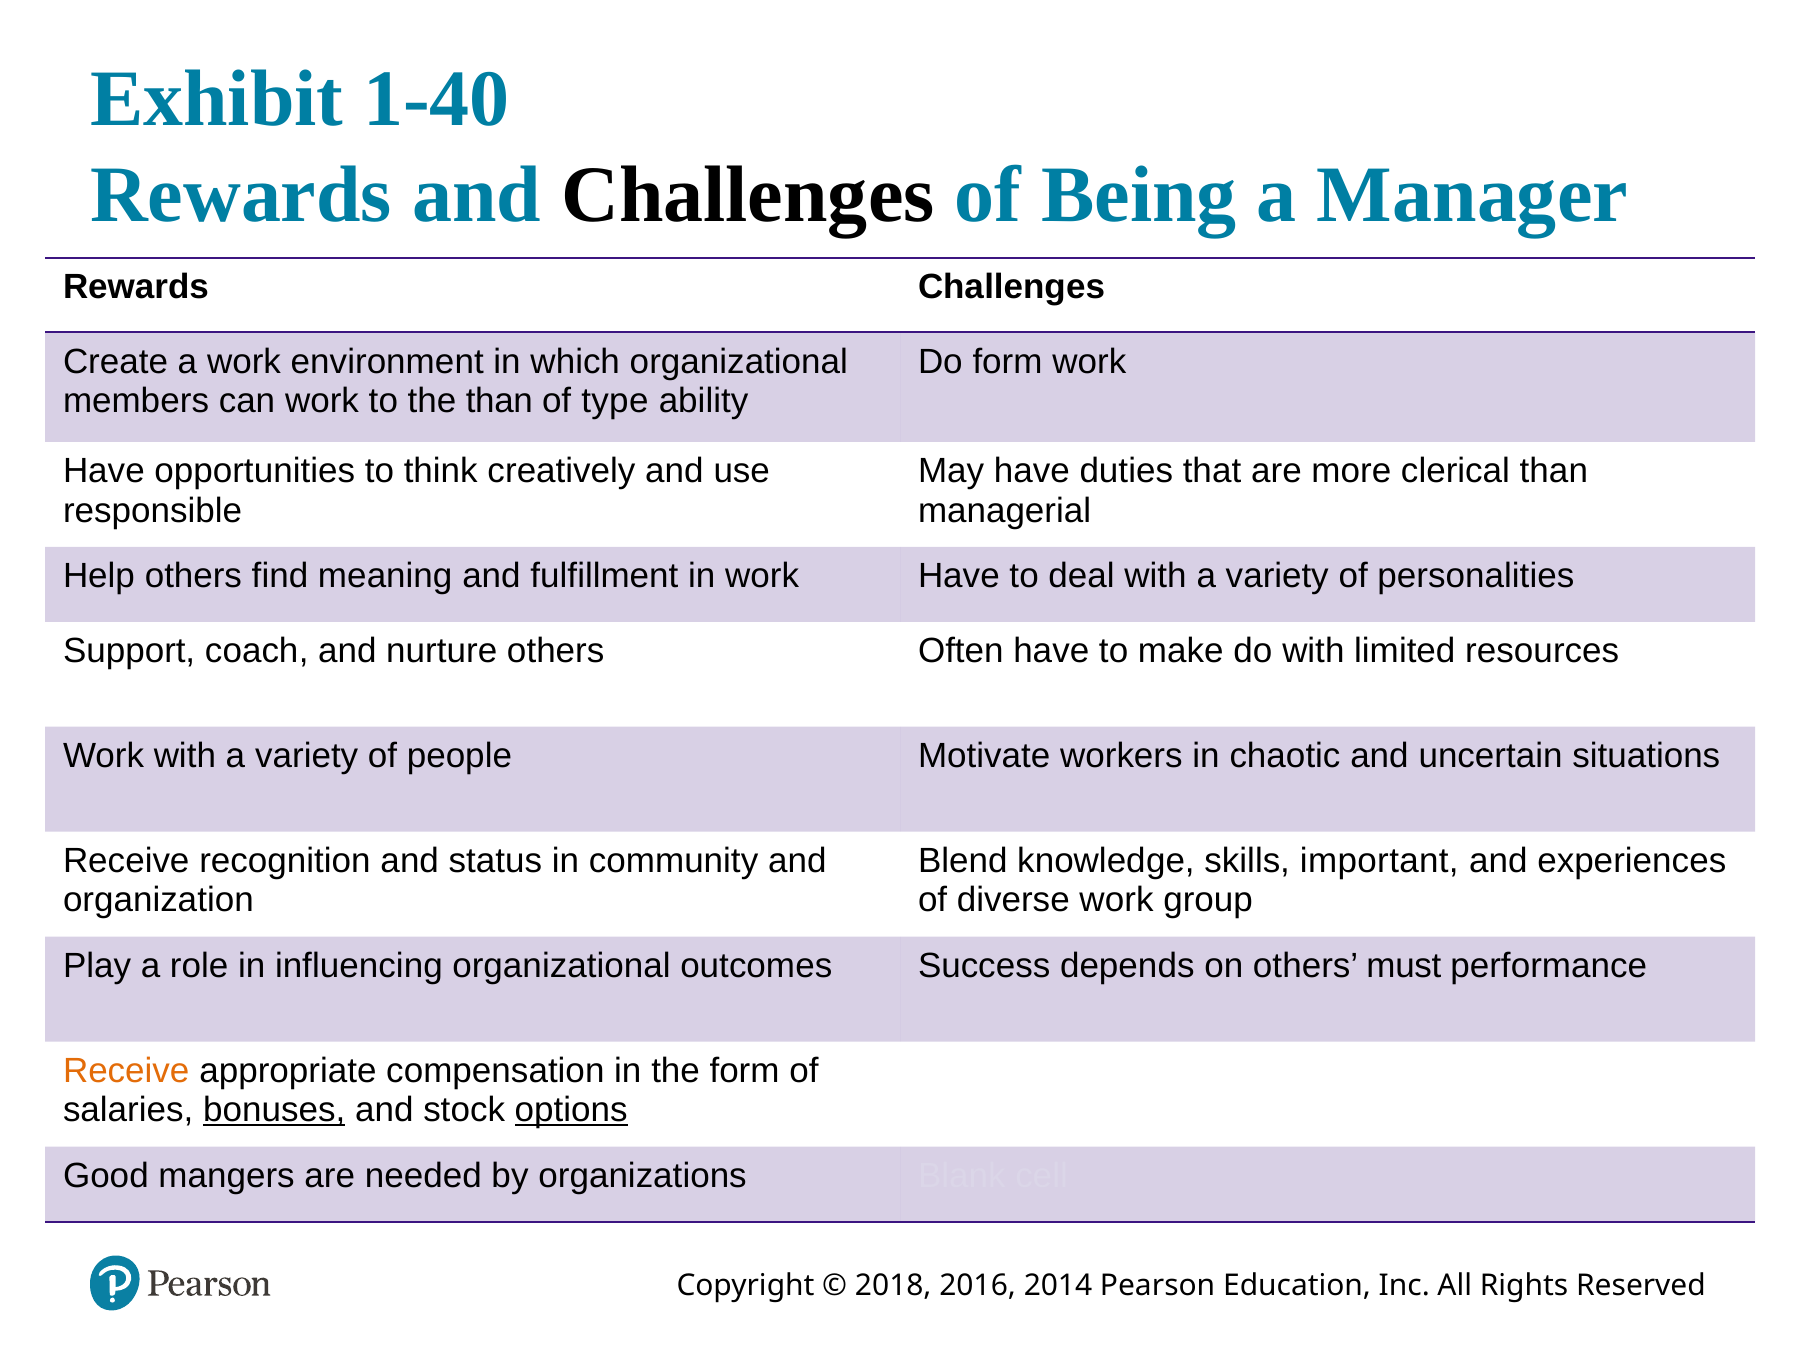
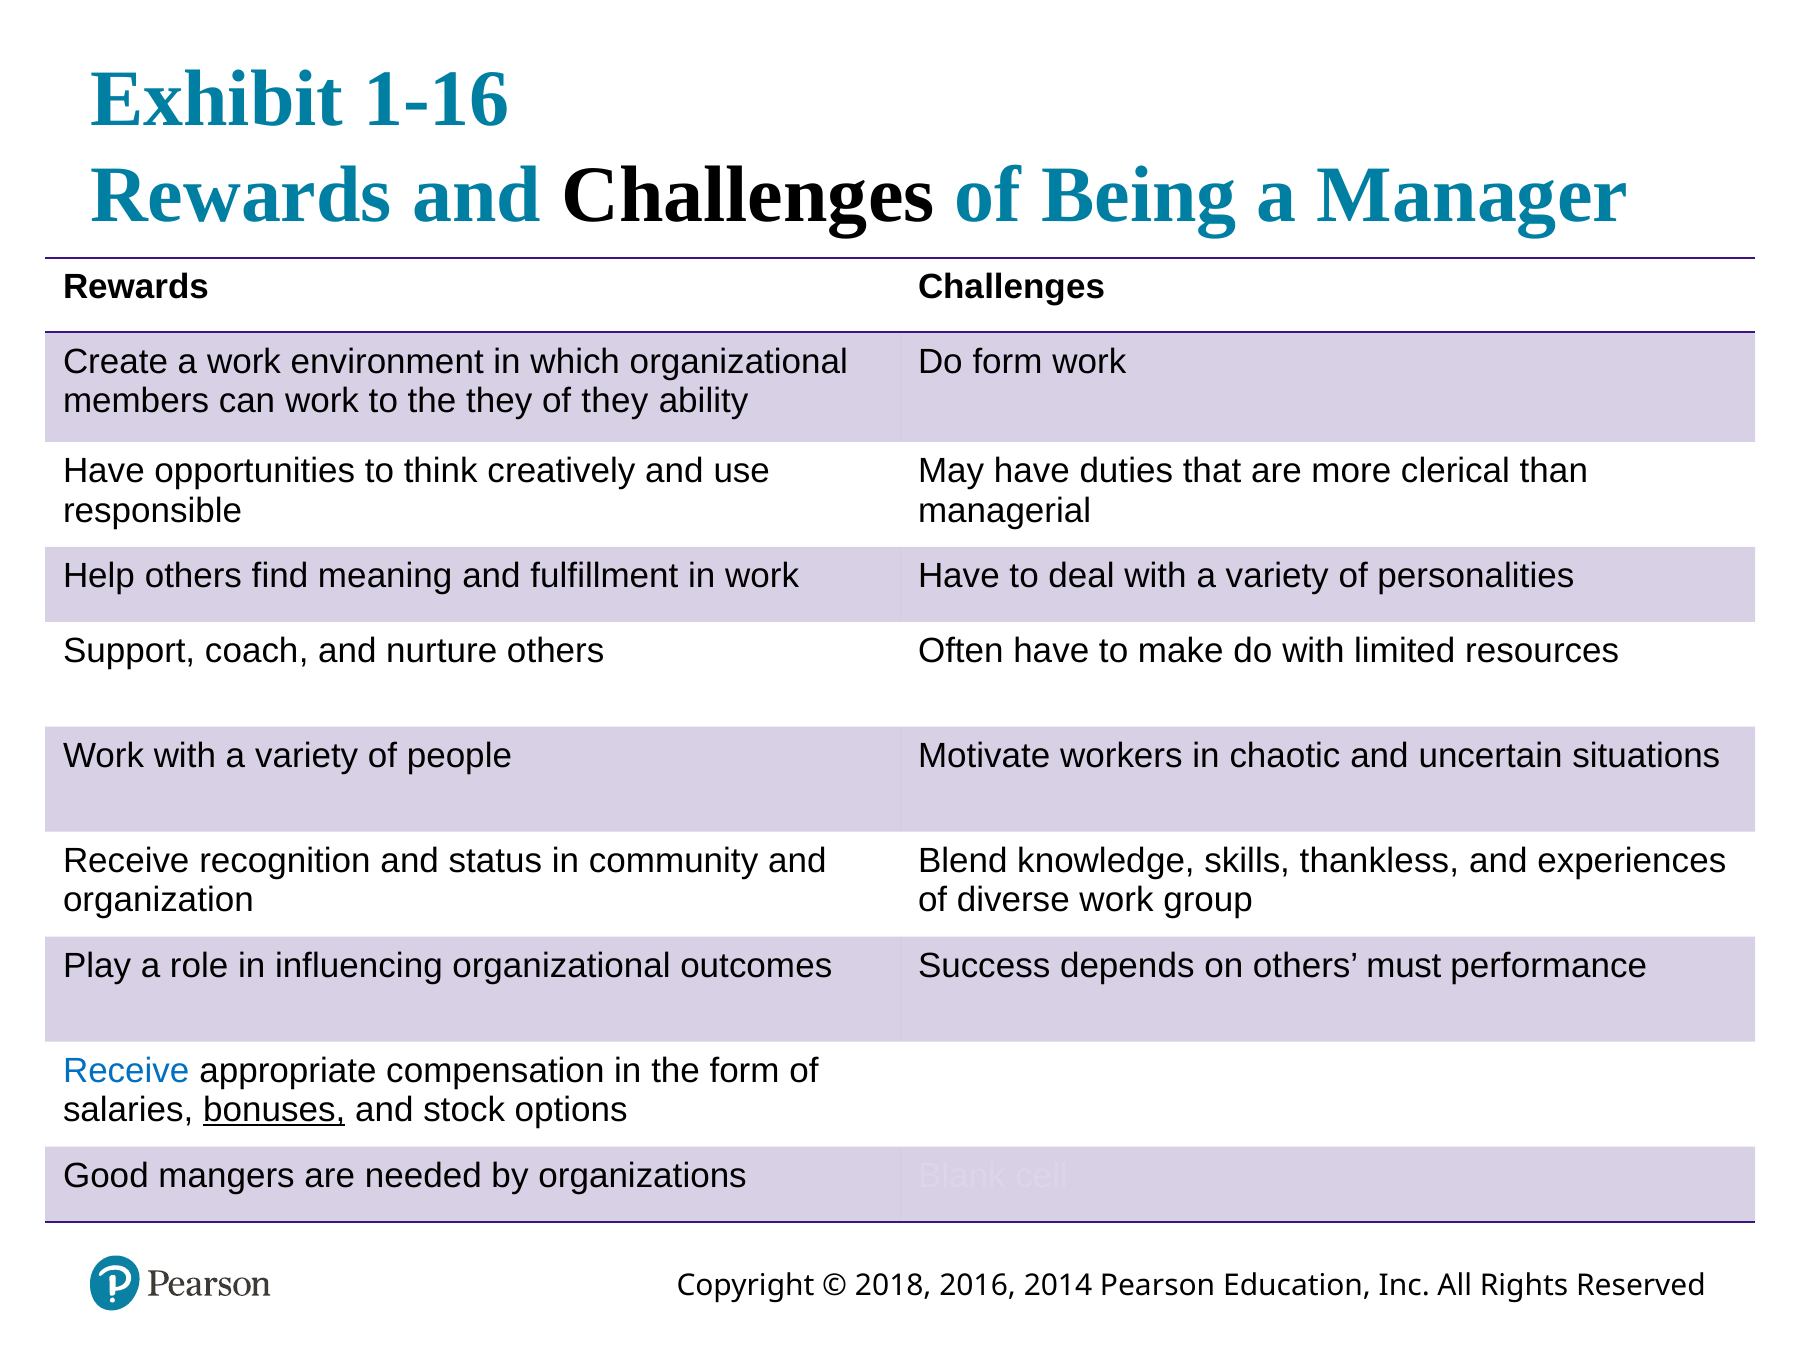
1-40: 1-40 -> 1-16 (437, 99)
the than: than -> they (499, 401)
of type: type -> they (615, 401)
important: important -> thankless (1379, 861)
Receive colour: orange -> blue (126, 1071)
options underline: present -> none (571, 1110)
